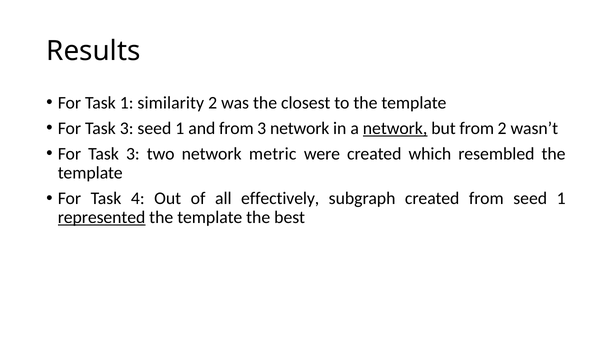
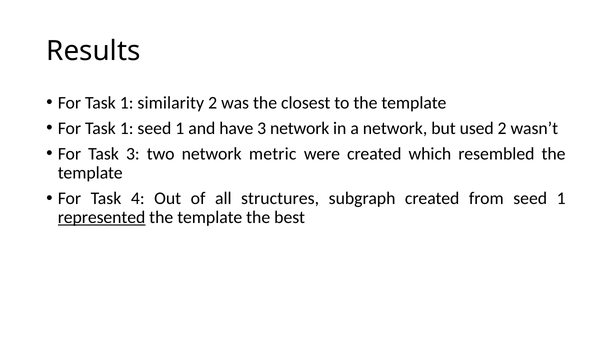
3: 3 -> 1 (127, 128)
and from: from -> have (236, 128)
network underline: present -> none (395, 128)
but from: from -> used (477, 128)
effectively: effectively -> structures (280, 198)
